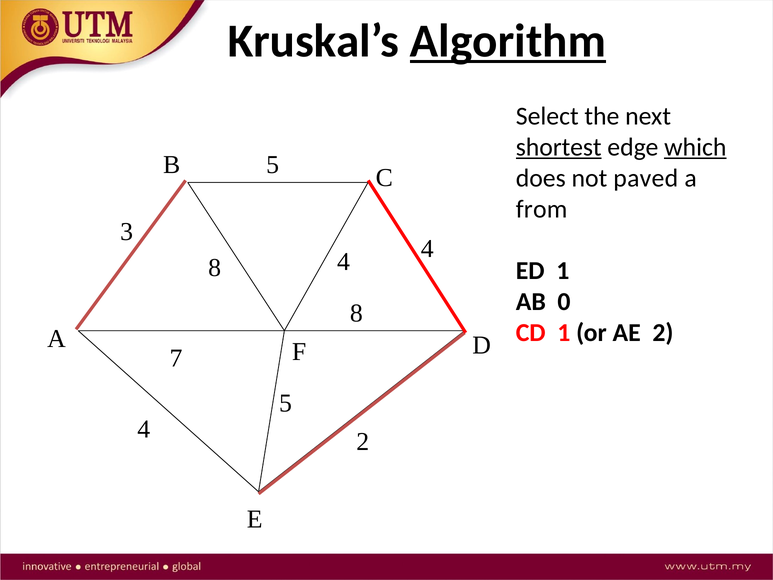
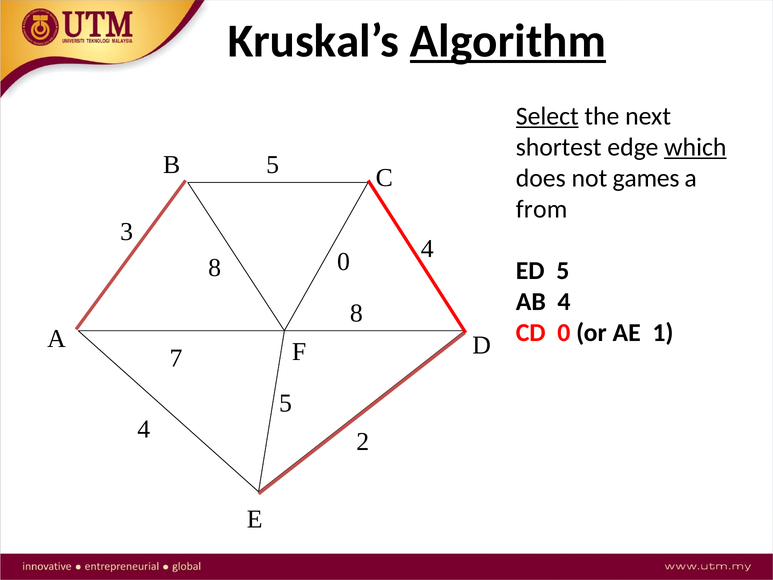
Select underline: none -> present (547, 116)
shortest underline: present -> none (559, 147)
paved: paved -> games (646, 178)
8 4: 4 -> 0 (343, 261)
ED 1: 1 -> 5 (563, 271)
AB 0: 0 -> 4 (564, 302)
CD 1: 1 -> 0 (564, 333)
AE 2: 2 -> 1 (663, 333)
